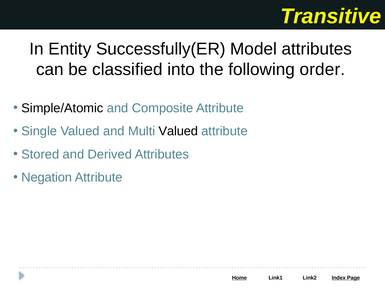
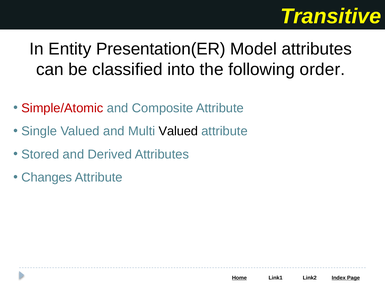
Successfully(ER: Successfully(ER -> Presentation(ER (161, 49)
Simple/Atomic colour: black -> red (62, 108)
Negation: Negation -> Changes (47, 177)
